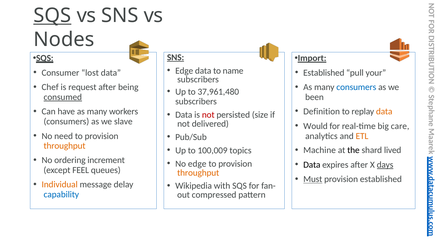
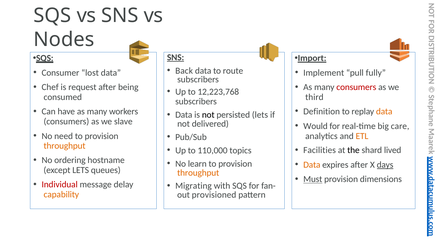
SQS underline: present -> none (52, 16)
Edge: Edge -> Back (184, 70)
name: name -> route (233, 70)
Established: Established -> Implement (324, 73)
your: your -> fully (376, 73)
consumers colour: blue -> red (356, 87)
37,961,480: 37,961,480 -> 12,223,768 (218, 91)
consumed underline: present -> none (63, 97)
been: been -> third (314, 97)
not colour: red -> black (208, 115)
persisted size: size -> lets (260, 115)
Machine: Machine -> Facilities (320, 150)
100,009: 100,009 -> 110,000 (213, 150)
increment: increment -> hostname (106, 160)
No edge: edge -> learn (197, 163)
Data colour: black -> orange (312, 164)
except FEEL: FEEL -> LETS (81, 170)
provision established: established -> dimensions (381, 179)
Individual colour: orange -> red (60, 184)
Wikipedia: Wikipedia -> Migrating (194, 185)
capability colour: blue -> orange (61, 194)
compressed: compressed -> provisioned (214, 194)
